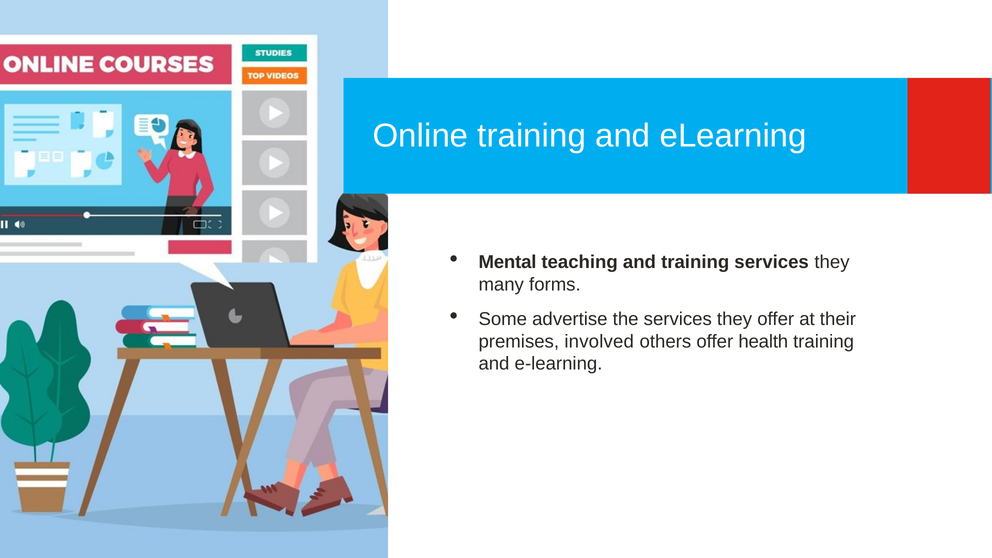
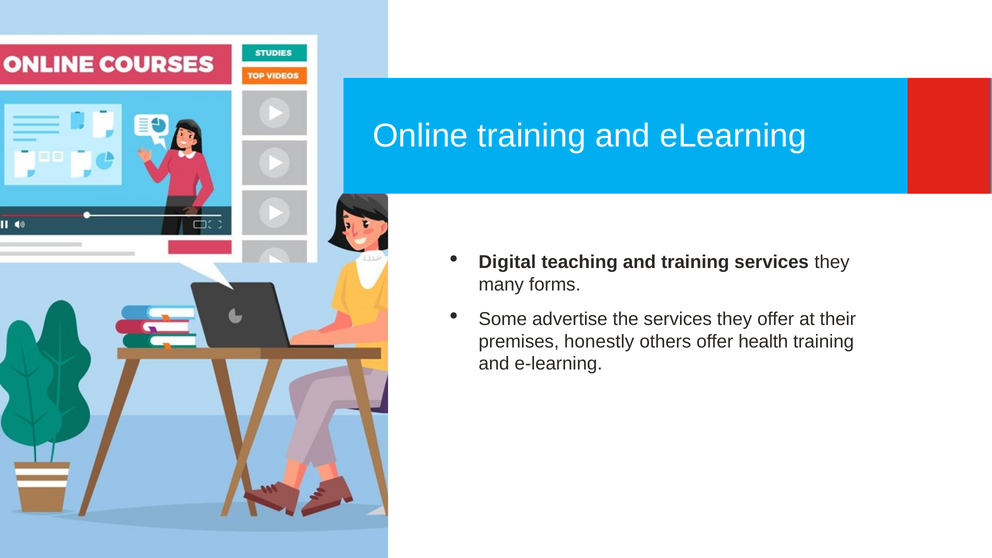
Mental: Mental -> Digital (507, 262)
involved: involved -> honestly (599, 341)
